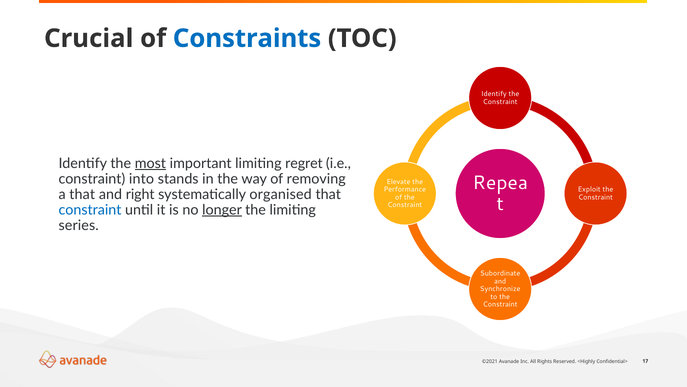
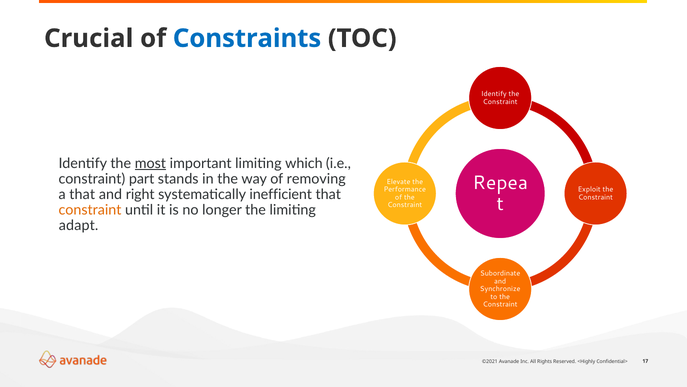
regret: regret -> which (304, 163)
into: into -> part (142, 179)
organised: organised -> inefficient (281, 194)
constraint colour: blue -> orange (90, 210)
longer underline: present -> none (222, 210)
series: series -> adapt (79, 225)
